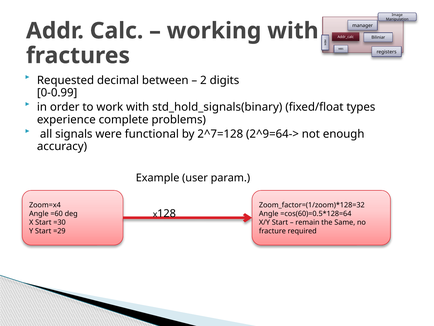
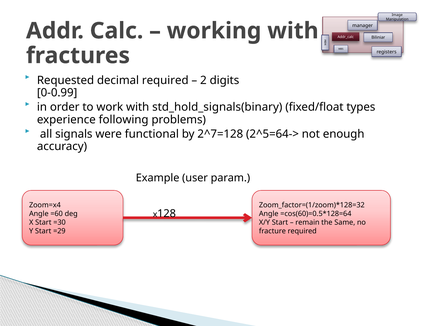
decimal between: between -> required (165, 80)
complete: complete -> following (124, 119)
2^9=64->: 2^9=64-> -> 2^5=64-> (272, 134)
